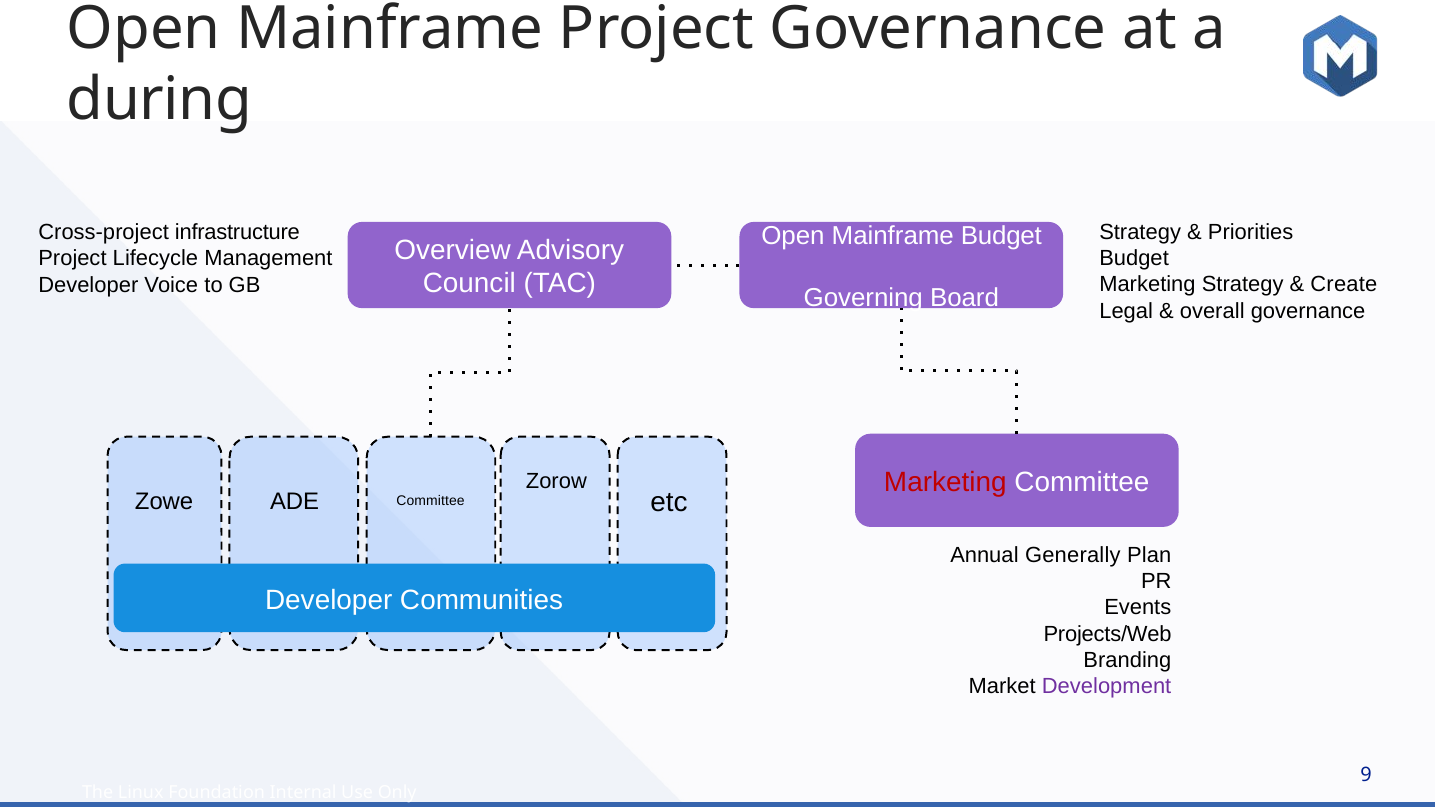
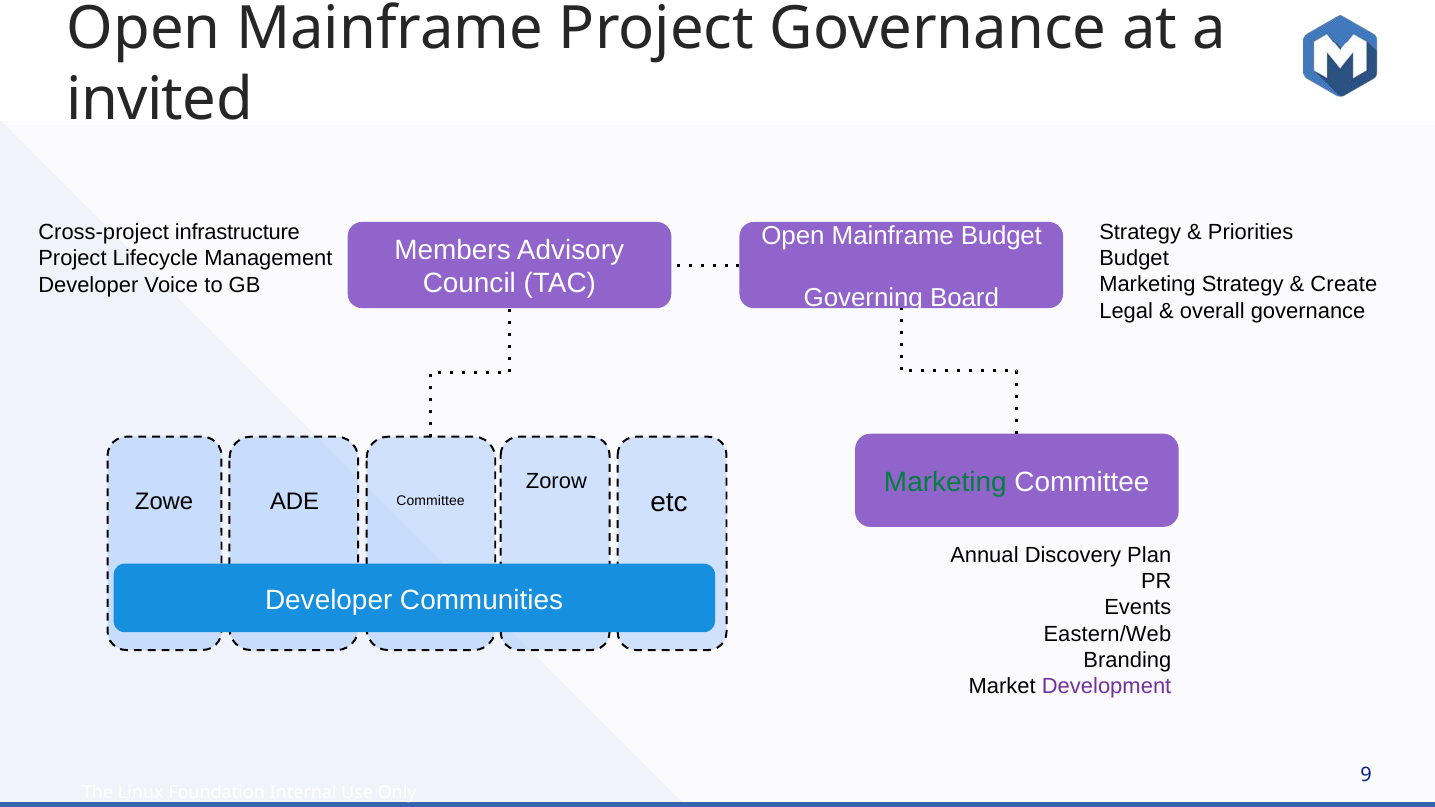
during: during -> invited (160, 100)
Overview: Overview -> Members (453, 250)
Marketing colour: red -> green (945, 482)
Generally: Generally -> Discovery (1073, 555)
Projects/Web: Projects/Web -> Eastern/Web (1107, 634)
